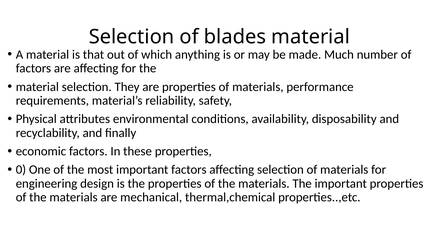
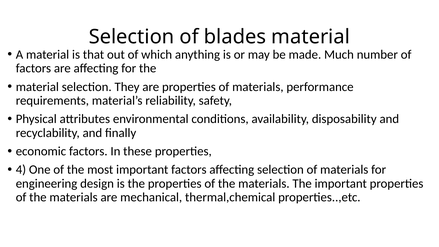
0: 0 -> 4 (21, 170)
